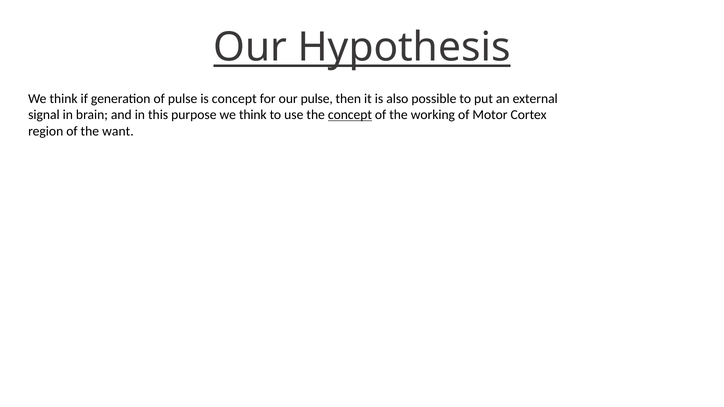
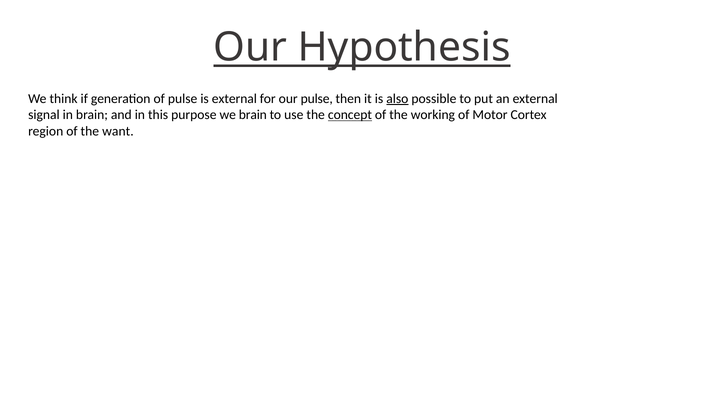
is concept: concept -> external (234, 99)
also underline: none -> present (397, 99)
purpose we think: think -> brain (253, 115)
